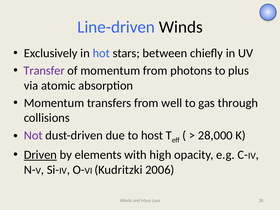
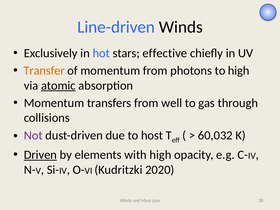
between: between -> effective (165, 53)
Transfer colour: purple -> orange (44, 71)
to plus: plus -> high (239, 71)
atomic underline: none -> present (58, 86)
28,000: 28,000 -> 60,032 (215, 135)
2006: 2006 -> 2020 (160, 170)
